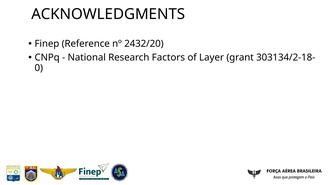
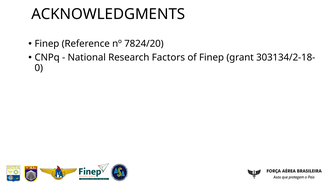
2432/20: 2432/20 -> 7824/20 (144, 44)
of Layer: Layer -> Finep (212, 58)
